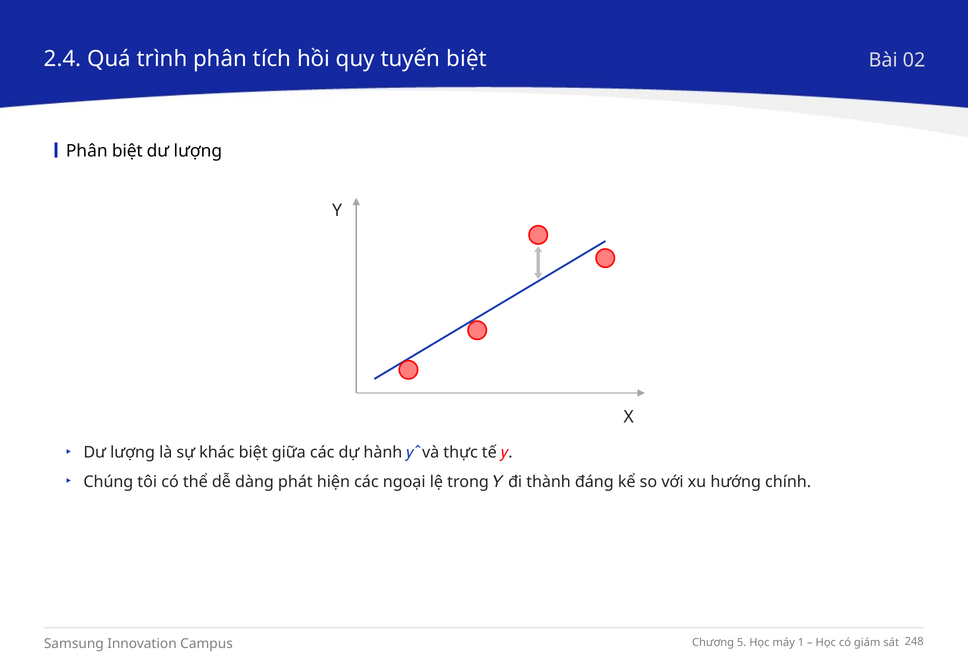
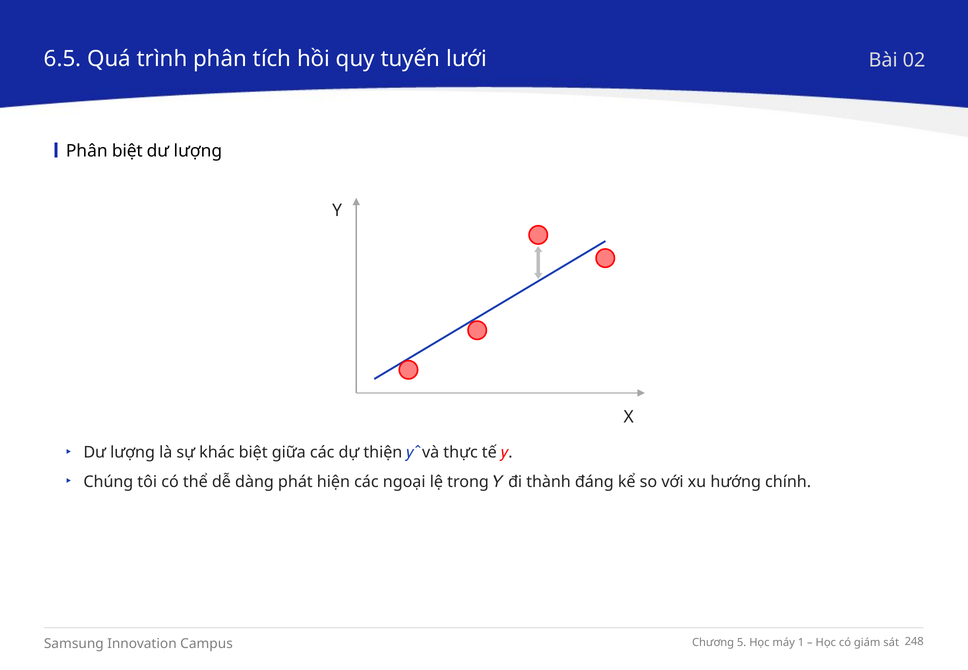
2.4: 2.4 -> 6.5 (63, 59)
tuyến biệt: biệt -> lưới (467, 59)
hành: hành -> thiện (383, 453)
